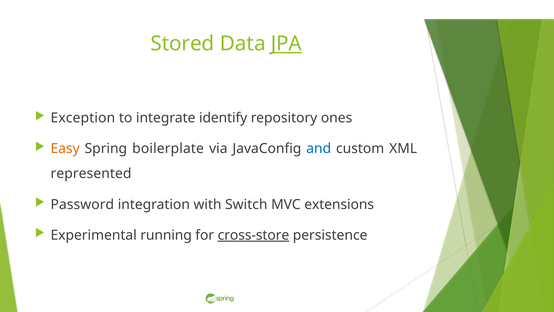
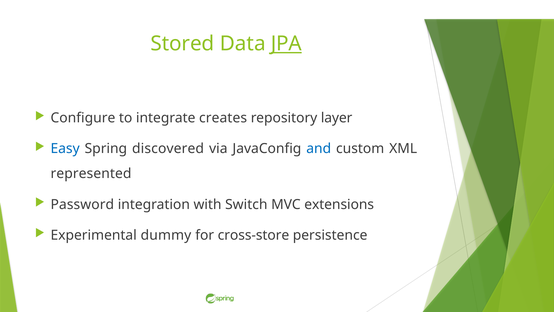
Exception: Exception -> Configure (83, 118)
identify: identify -> creates (223, 118)
ones: ones -> layer (337, 118)
Easy colour: orange -> blue (65, 149)
boilerplate: boilerplate -> discovered (168, 149)
running: running -> dummy (166, 235)
cross-store underline: present -> none (253, 235)
